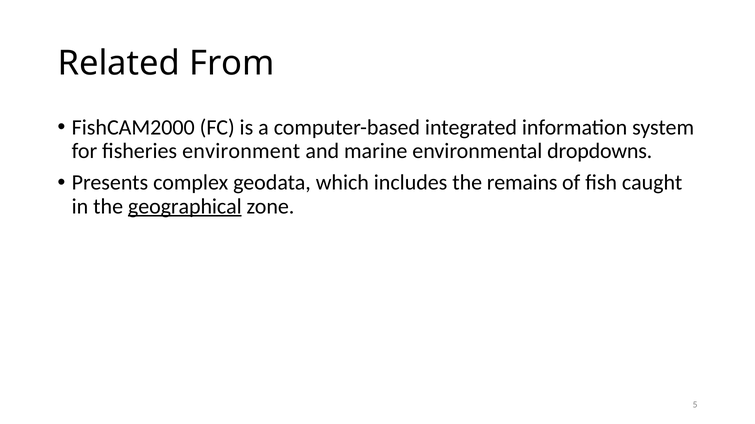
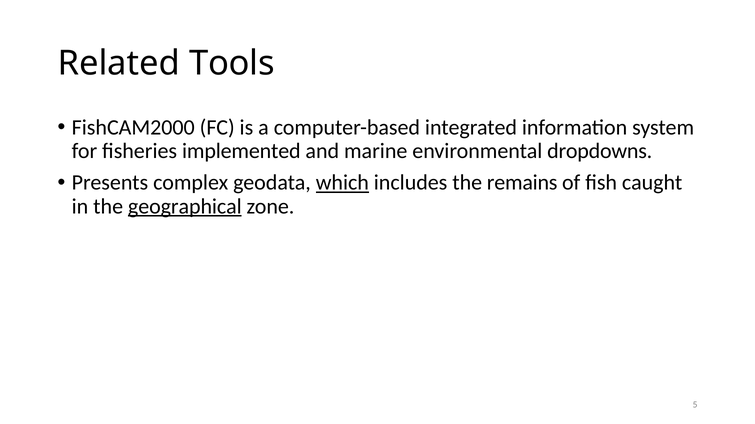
From: From -> Tools (232, 63)
environment: environment -> implemented (241, 151)
which underline: none -> present (342, 183)
